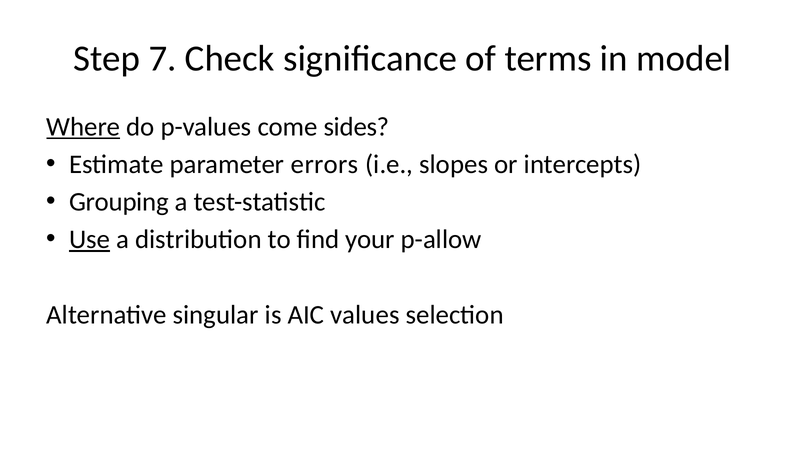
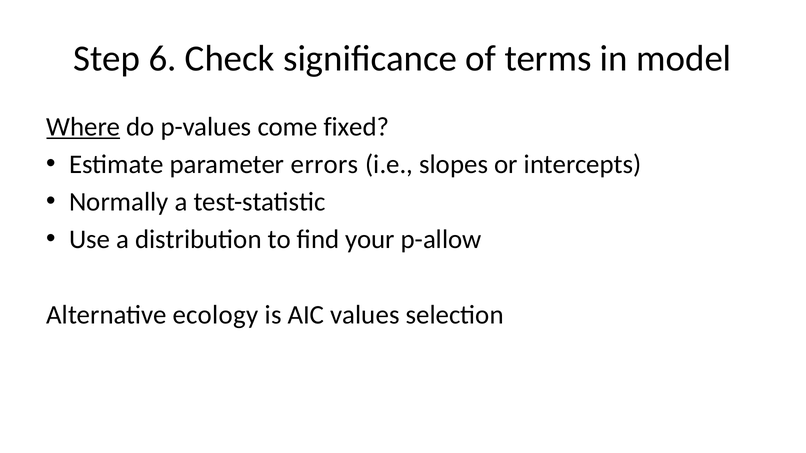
7: 7 -> 6 (163, 59)
sides: sides -> fixed (356, 127)
Grouping: Grouping -> Normally (119, 202)
Use underline: present -> none (90, 240)
singular: singular -> ecology (216, 315)
